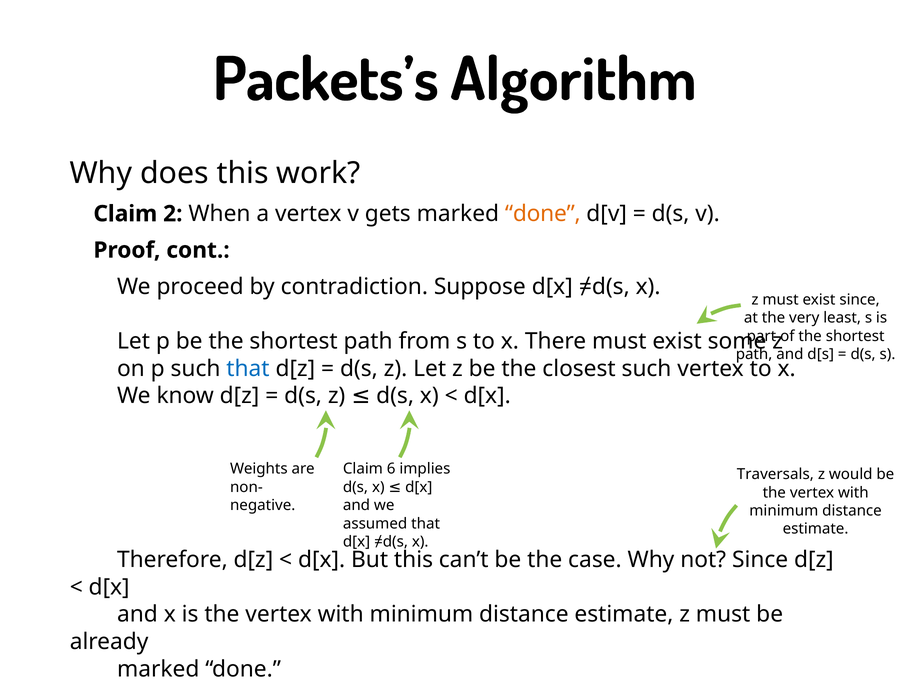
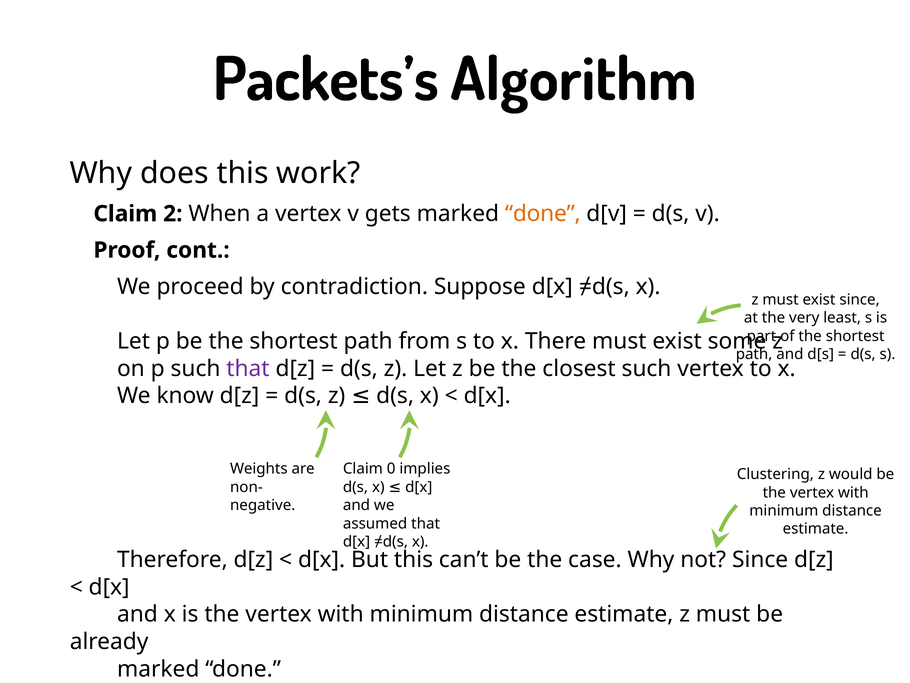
that colour: blue -> purple (248, 368)
6: 6 -> 0 (391, 469)
Traversals: Traversals -> Clustering (775, 474)
